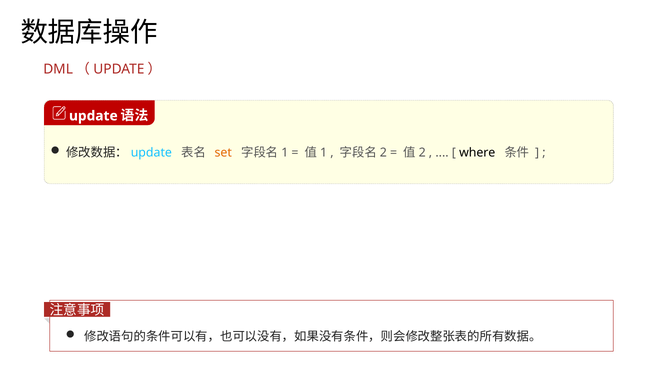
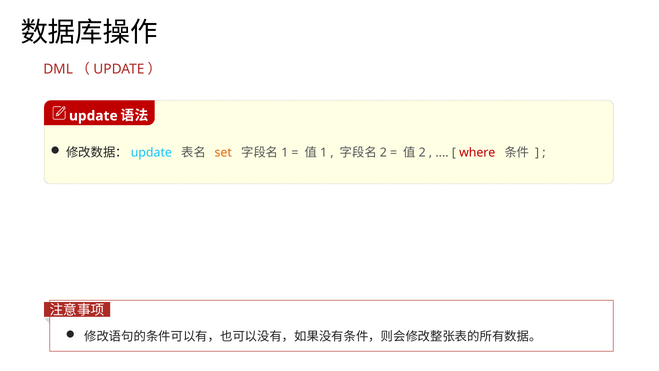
where colour: black -> red (477, 153)
